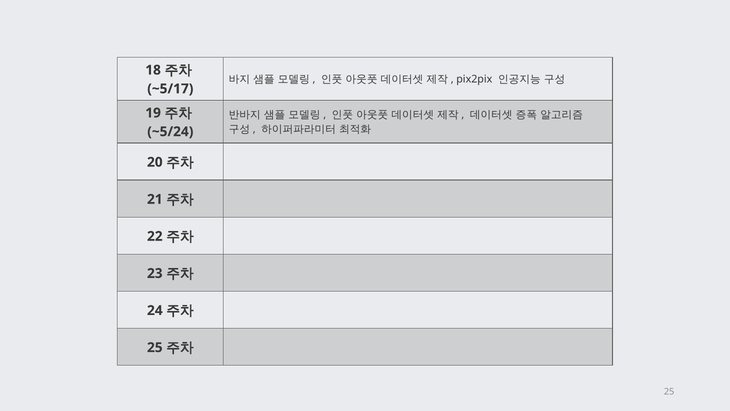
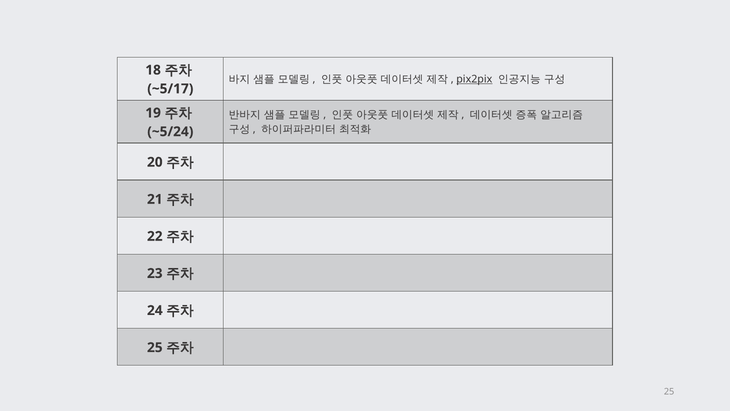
pix2pix underline: none -> present (474, 79)
